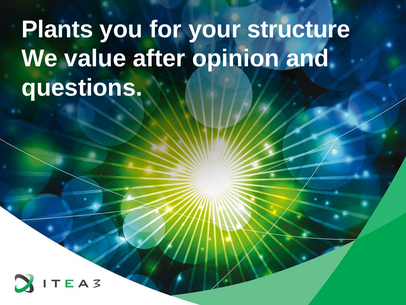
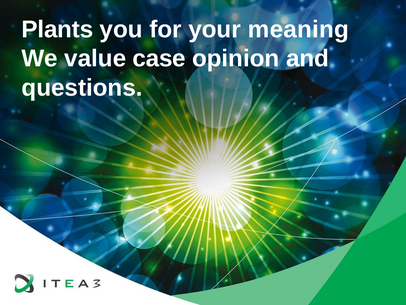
structure: structure -> meaning (298, 29)
after: after -> case (159, 58)
